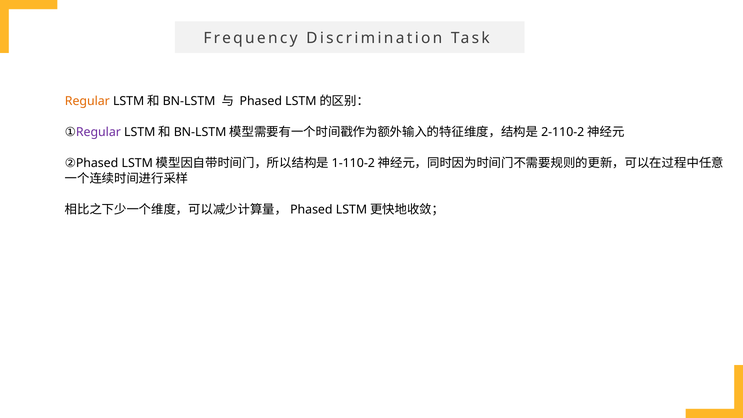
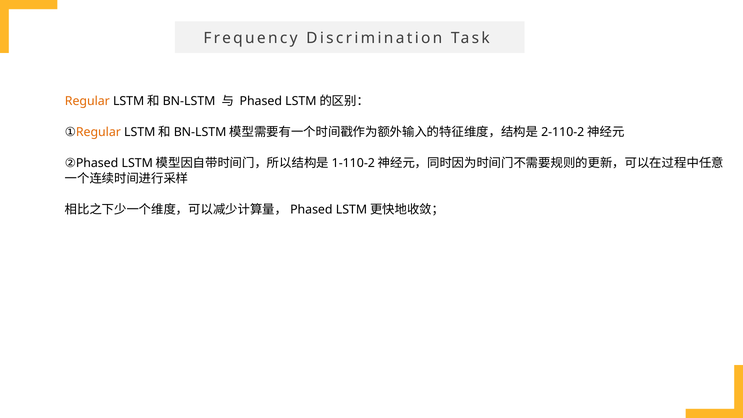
Regular colour: purple -> orange (98, 132)
